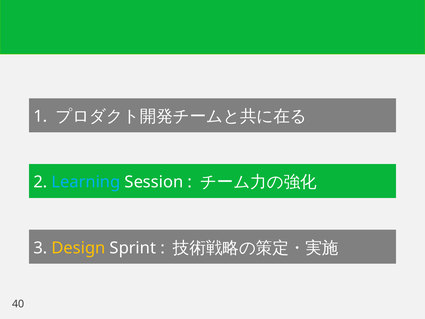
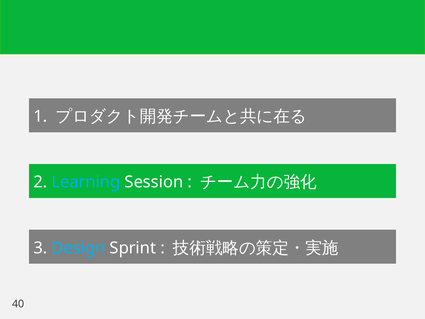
Design colour: yellow -> light blue (78, 248)
